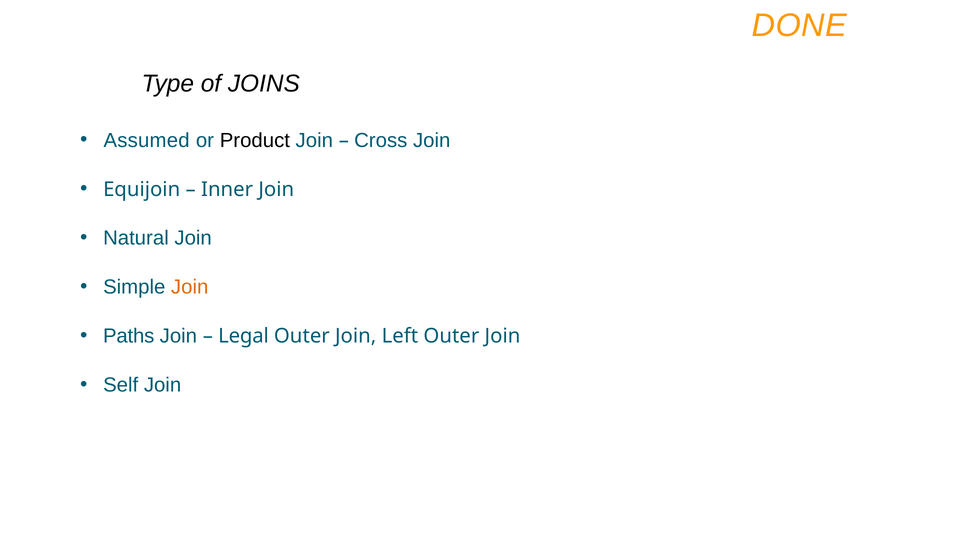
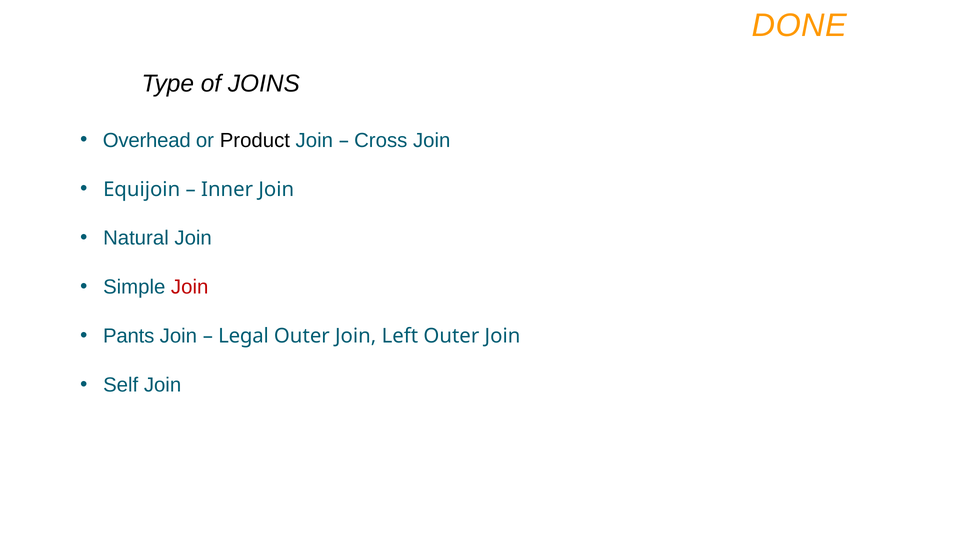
Assumed: Assumed -> Overhead (147, 140)
Join colour: orange -> red (190, 287)
Paths: Paths -> Pants (129, 336)
